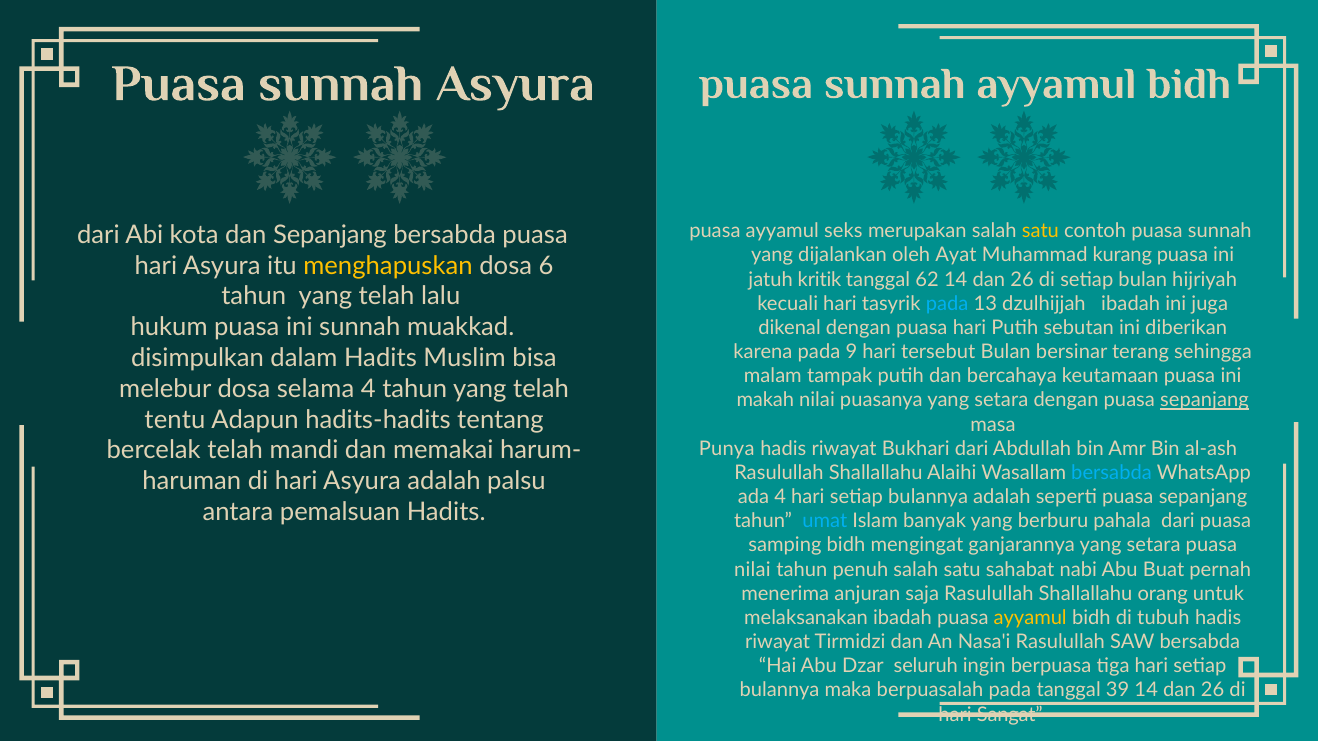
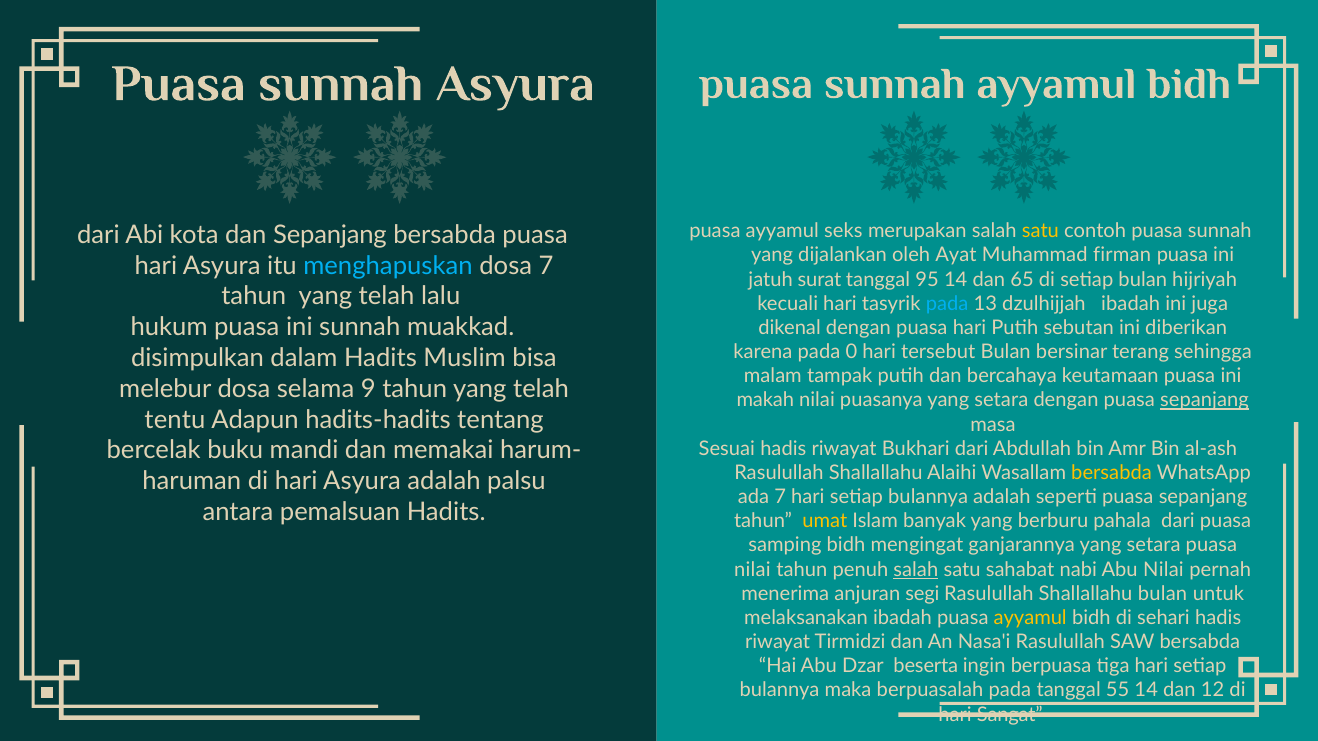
kurang: kurang -> firman (1122, 255)
menghapuskan colour: yellow -> light blue (388, 266)
dosa 6: 6 -> 7 (546, 266)
kritik: kritik -> surat (820, 280)
62: 62 -> 95 (927, 280)
26: 26 -> 65 (1022, 280)
9: 9 -> 0 (851, 352)
selama 4: 4 -> 9 (368, 389)
bercelak telah: telah -> buku (235, 451)
Punya: Punya -> Sesuai (727, 449)
bersabda colour: light blue -> yellow (1112, 473)
ada 4: 4 -> 7 (780, 497)
umat colour: light blue -> yellow (825, 521)
salah underline: none -> present (916, 570)
Abu Buat: Buat -> Nilai (1164, 570)
saja: saja -> segi (922, 594)
Shallallahu orang: orang -> bulan (1163, 594)
tubuh: tubuh -> sehari (1164, 618)
seluruh: seluruh -> beserta (926, 667)
39: 39 -> 55 (1118, 691)
26: 26 -> 12 (1213, 691)
